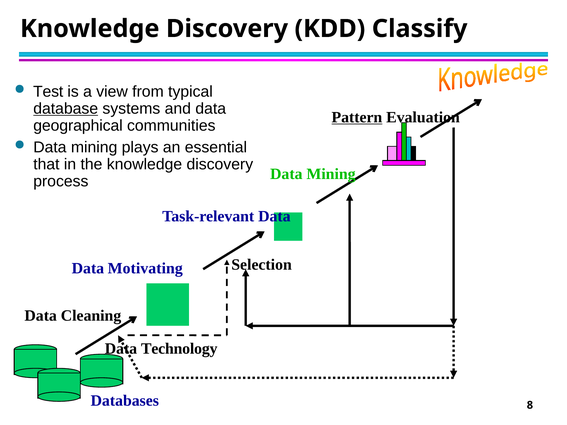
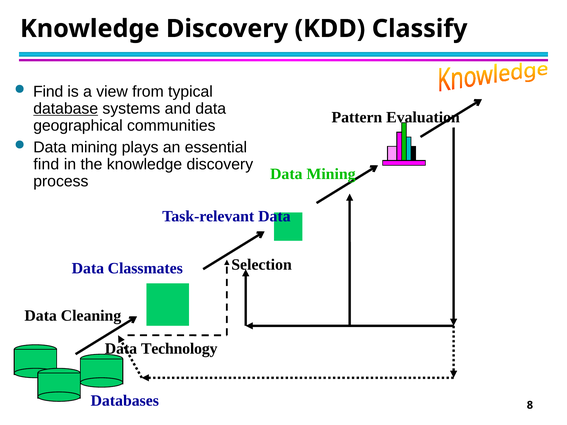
Test: Test -> Find (48, 92)
Pattern underline: present -> none (357, 117)
that: that -> find (46, 164)
Motivating: Motivating -> Classmates (145, 268)
